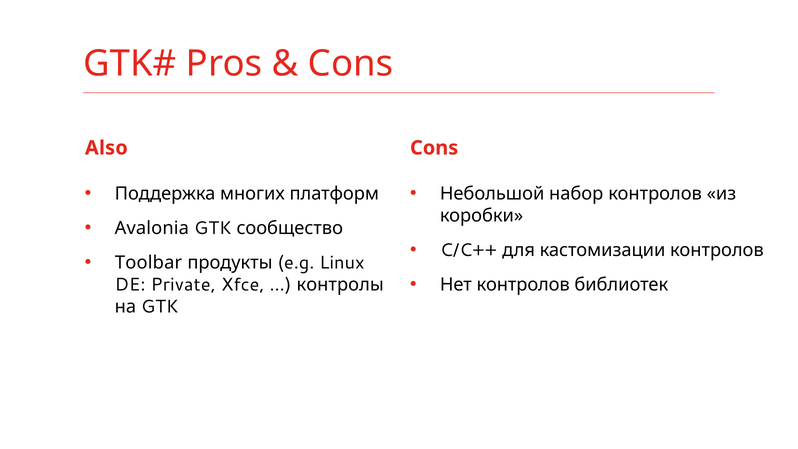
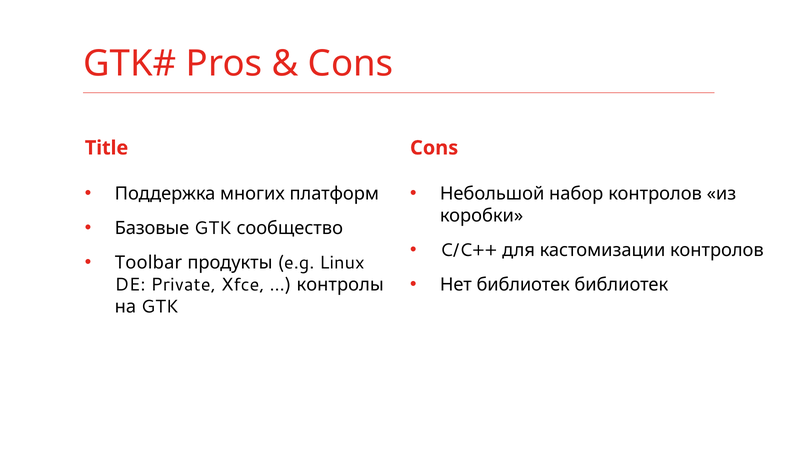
Also: Also -> Title (107, 148)
Avalonia: Avalonia -> Базовые (152, 228)
Нет контролов: контролов -> библиотек (523, 284)
